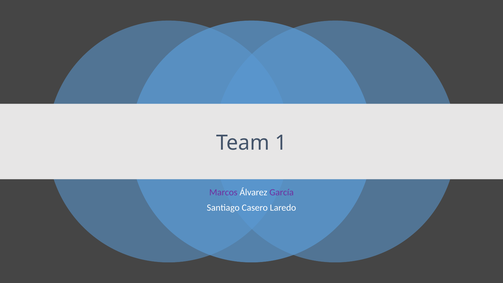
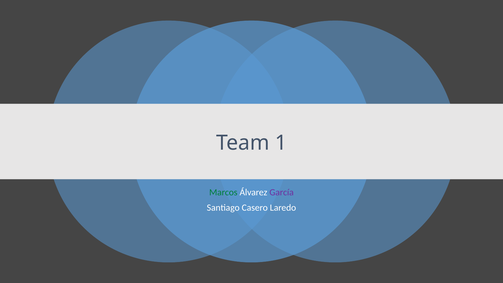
Marcos colour: purple -> green (223, 192)
